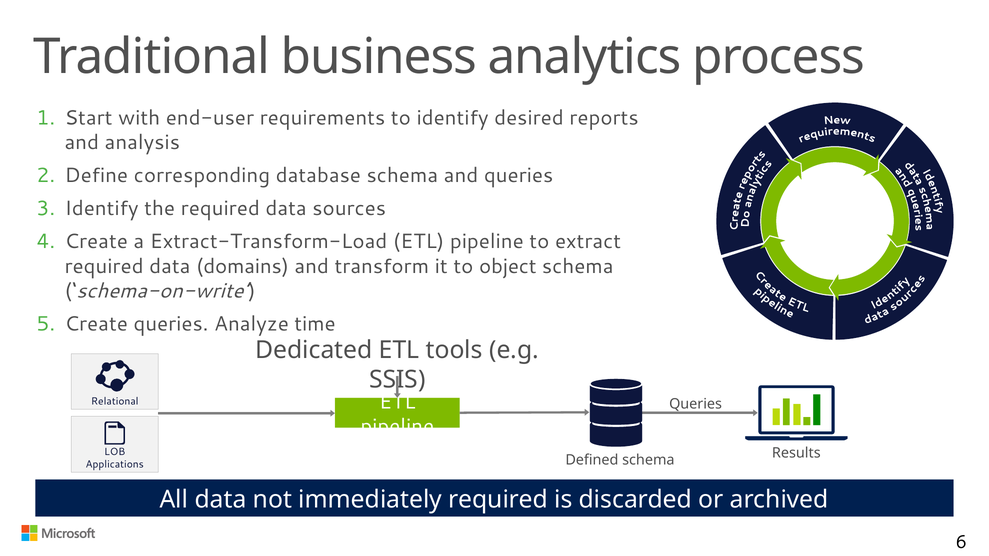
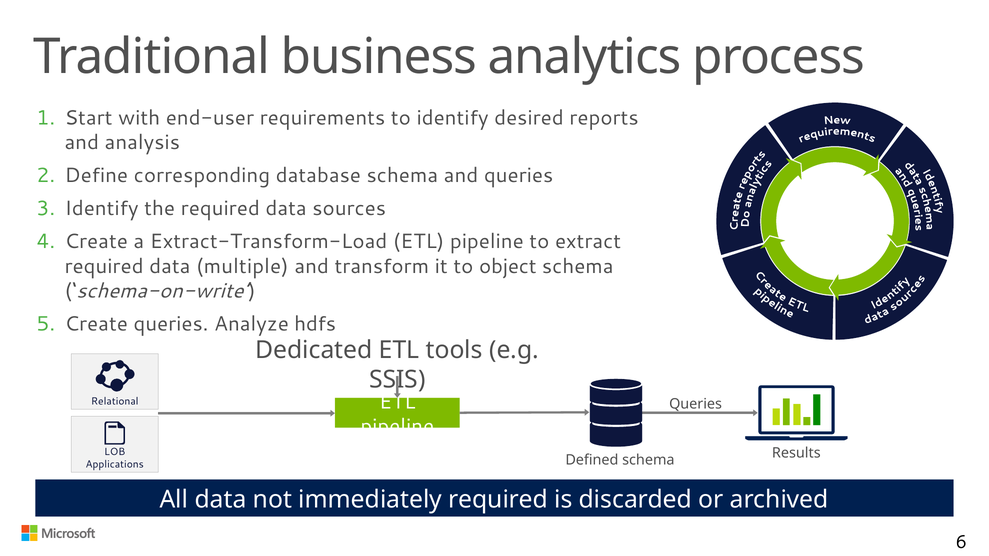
domains: domains -> multiple (242, 266)
time: time -> hdfs (315, 324)
